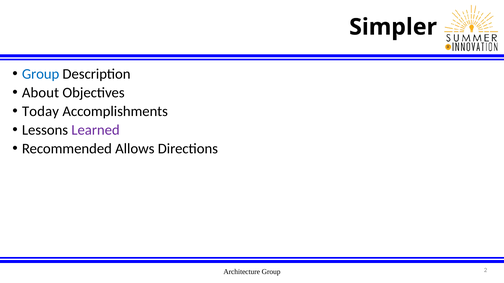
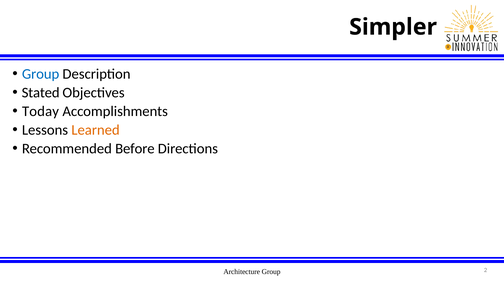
About: About -> Stated (41, 93)
Learned colour: purple -> orange (96, 130)
Allows: Allows -> Before (135, 149)
